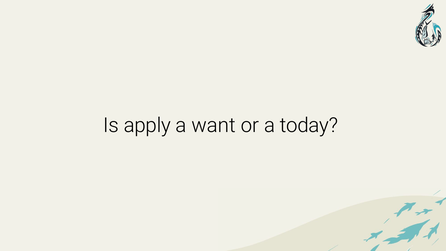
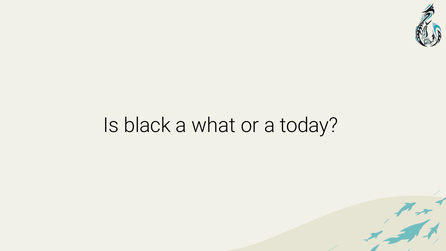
apply: apply -> black (147, 125)
want: want -> what (214, 125)
